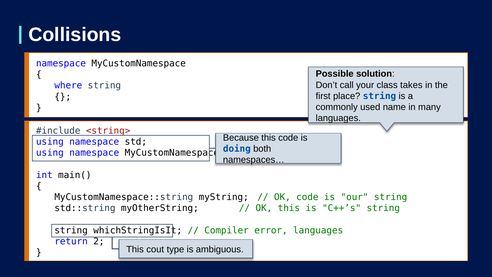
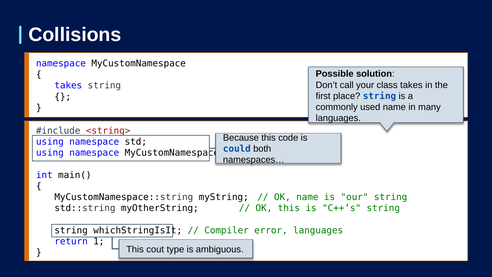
where: where -> takes (68, 86)
doing: doing -> could (237, 149)
OK code: code -> name (307, 197)
2: 2 -> 1 (99, 241)
